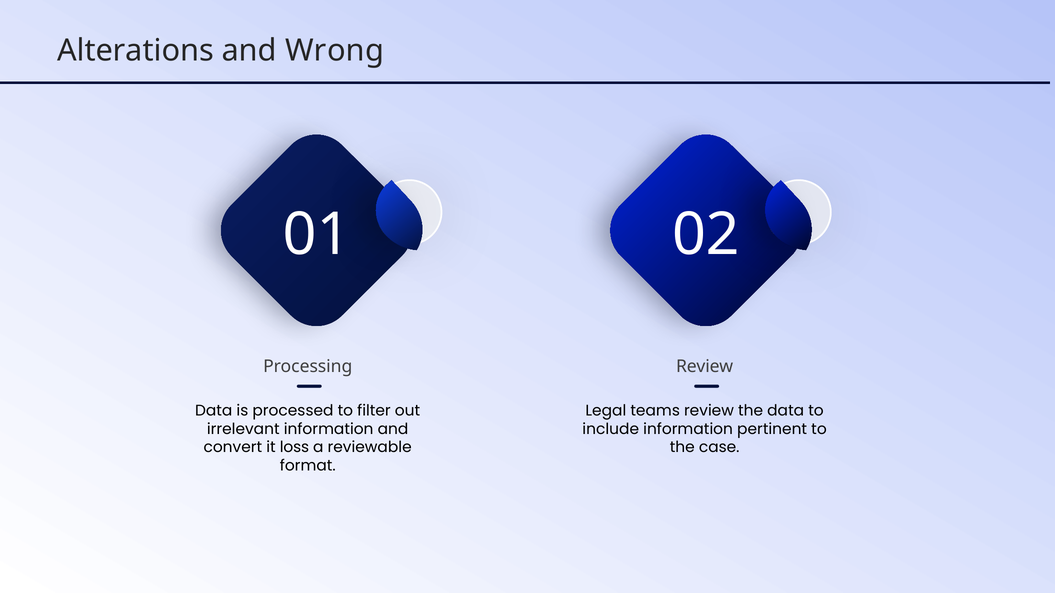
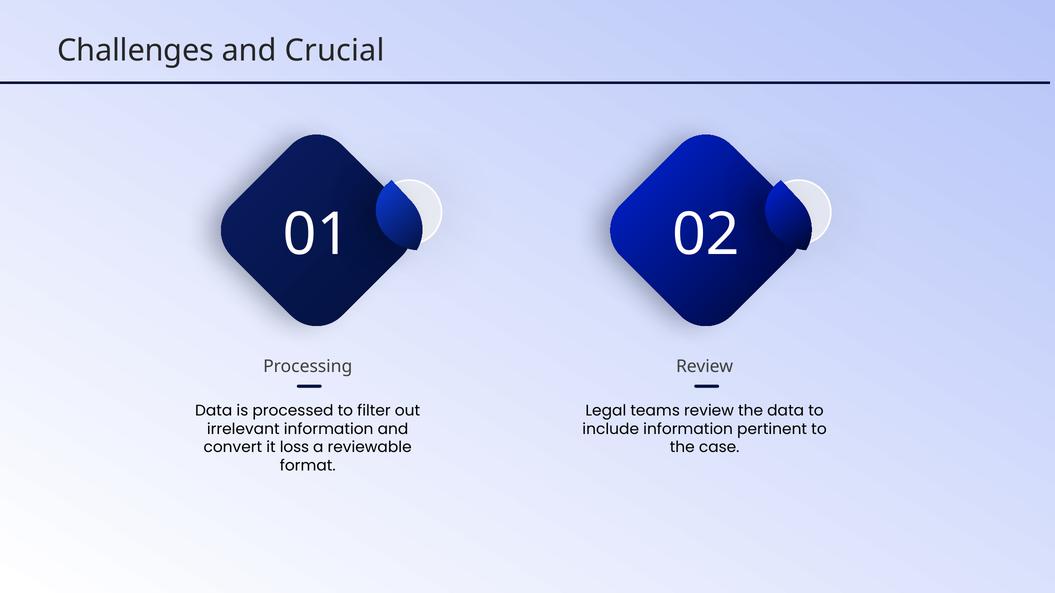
Alterations: Alterations -> Challenges (136, 50)
Wrong: Wrong -> Crucial (335, 50)
